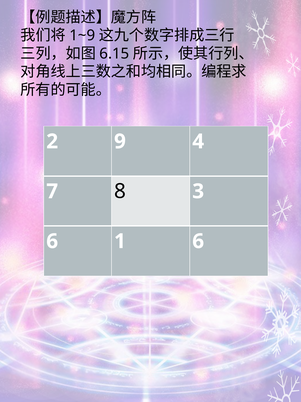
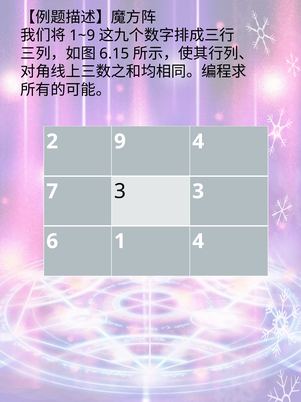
7 8: 8 -> 3 (120, 191)
1 6: 6 -> 4 (198, 241)
